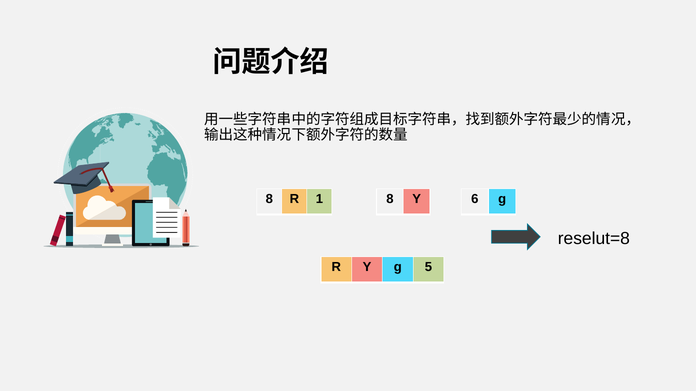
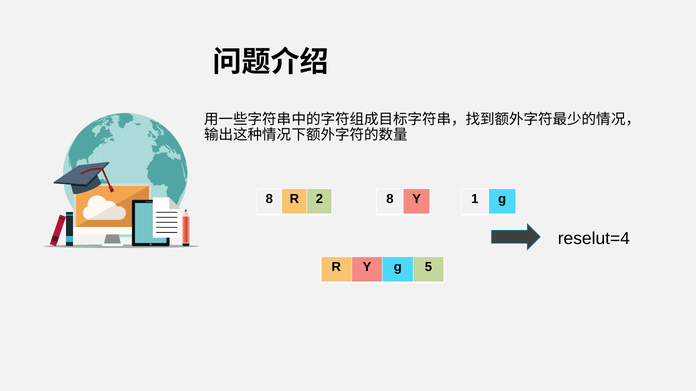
1: 1 -> 2 (319, 199)
6: 6 -> 1 (475, 199)
reselut=8: reselut=8 -> reselut=4 (594, 239)
